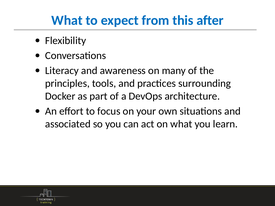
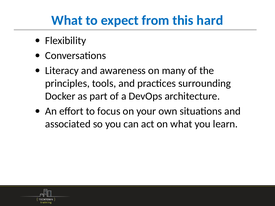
after: after -> hard (210, 20)
